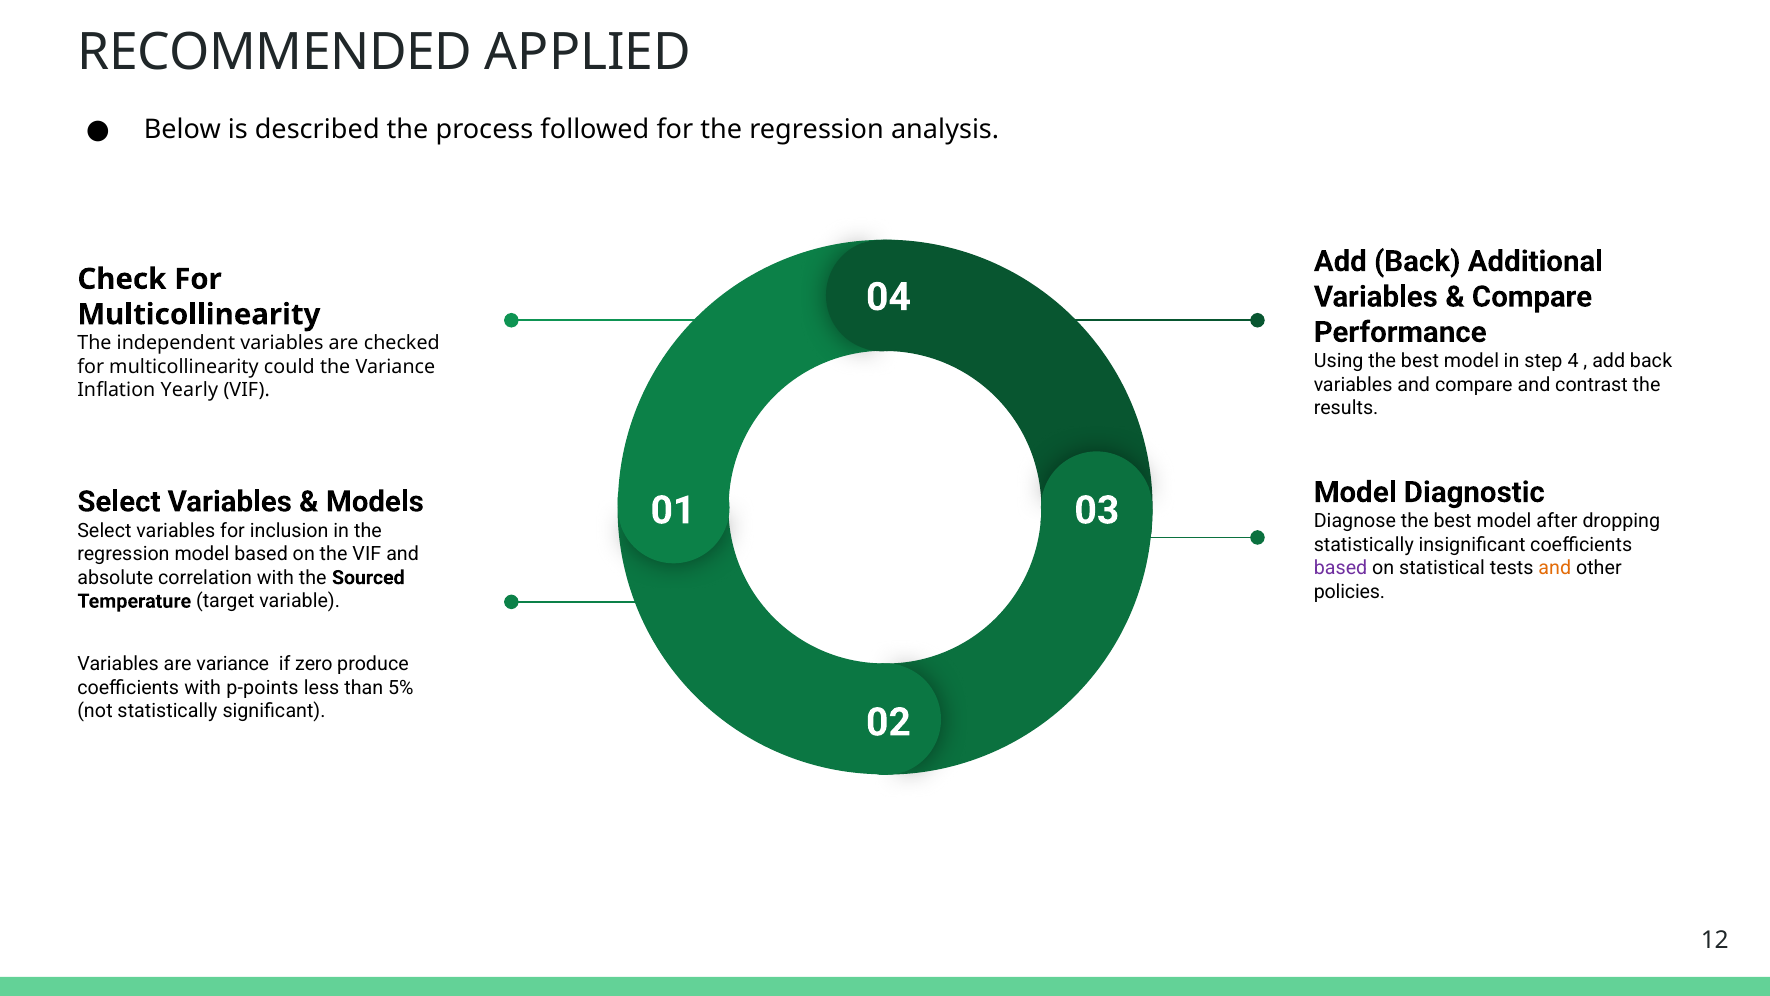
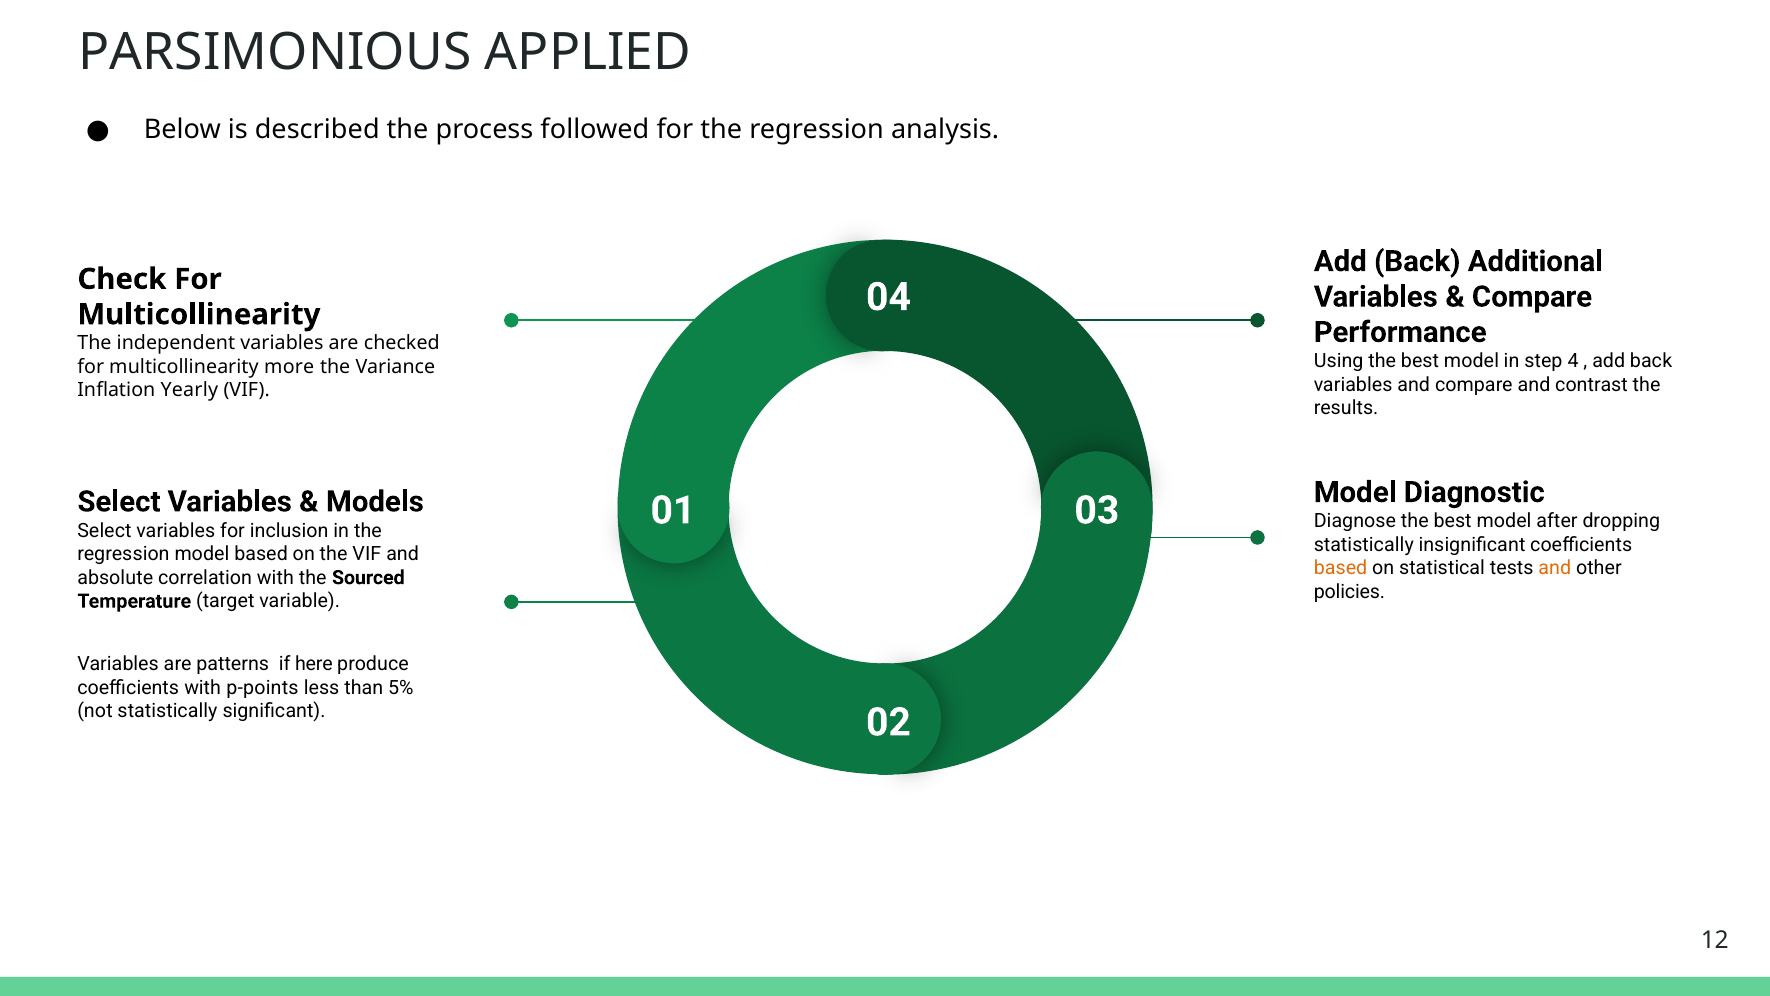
RECOMMENDED: RECOMMENDED -> PARSIMONIOUS (275, 52)
could: could -> more (289, 367)
based colour: purple -> orange (1341, 568)
are variance: variance -> patterns (233, 664)
zero: zero -> here (314, 664)
